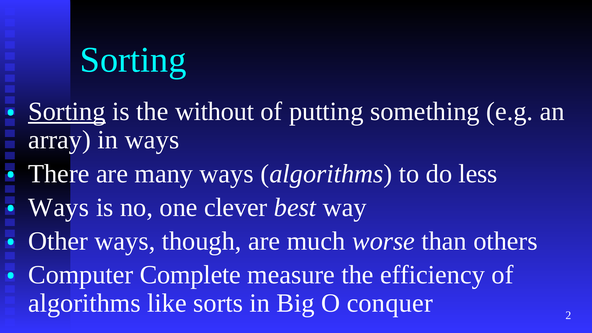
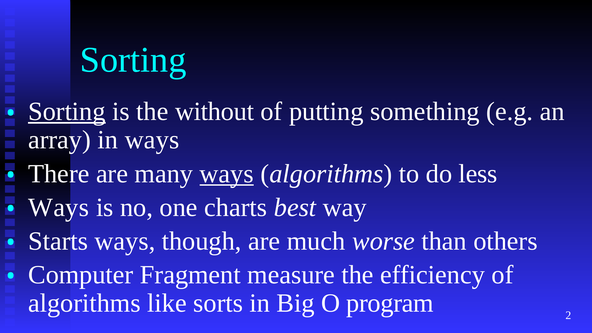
ways underline: none -> present (227, 174)
clever: clever -> charts (236, 207)
Other: Other -> Starts (58, 241)
Complete: Complete -> Fragment (190, 275)
conquer: conquer -> program (390, 303)
